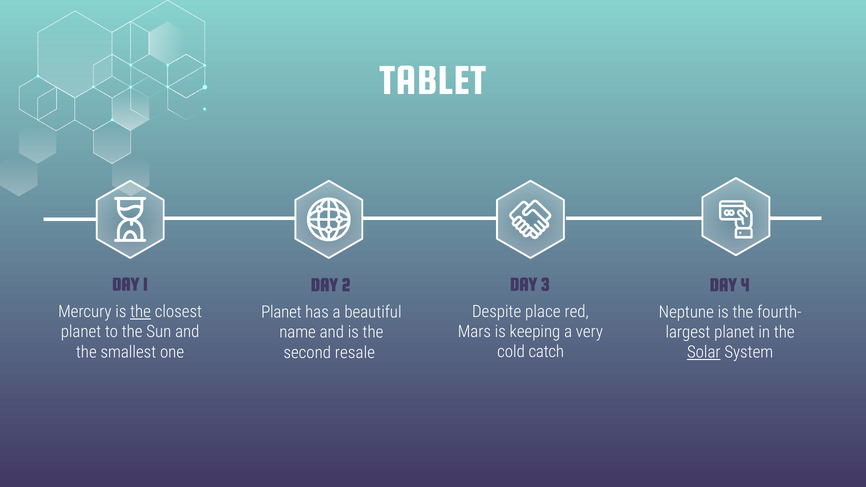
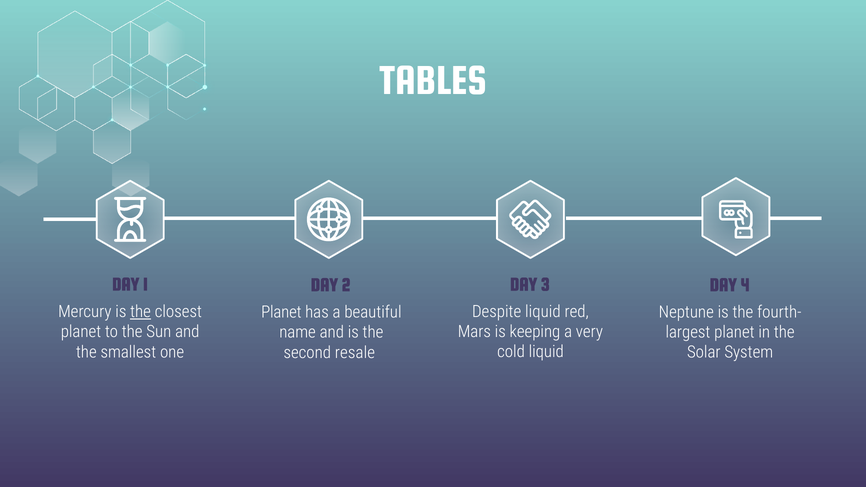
TABLET: TABLET -> TABLES (433, 80)
Despite place: place -> liquid (543, 312)
cold catch: catch -> liquid (546, 352)
Solar underline: present -> none (704, 353)
